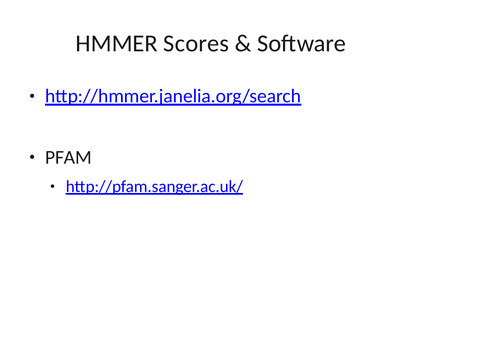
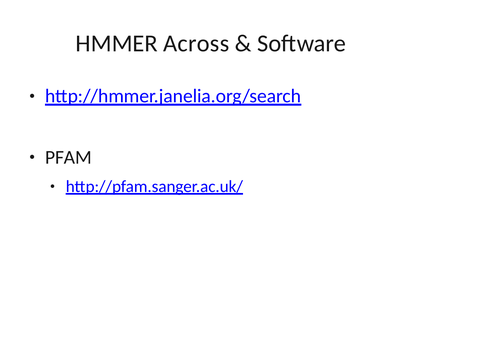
Scores: Scores -> Across (196, 44)
